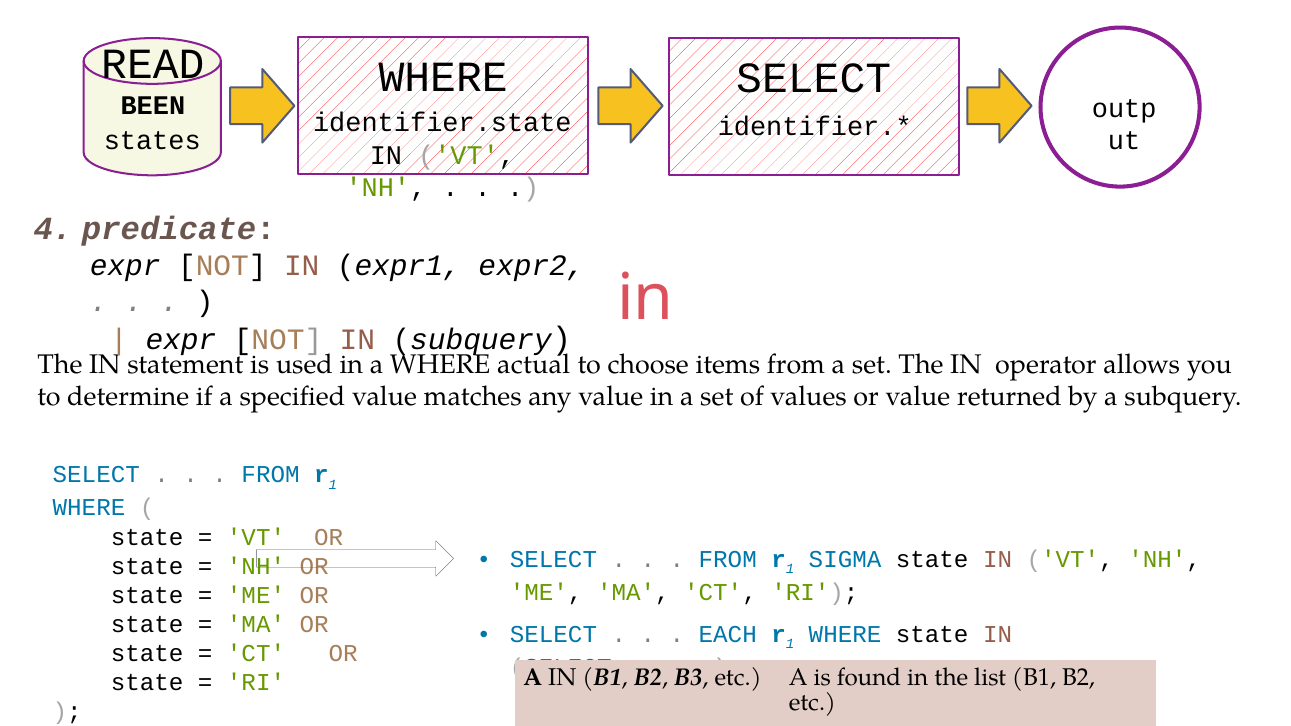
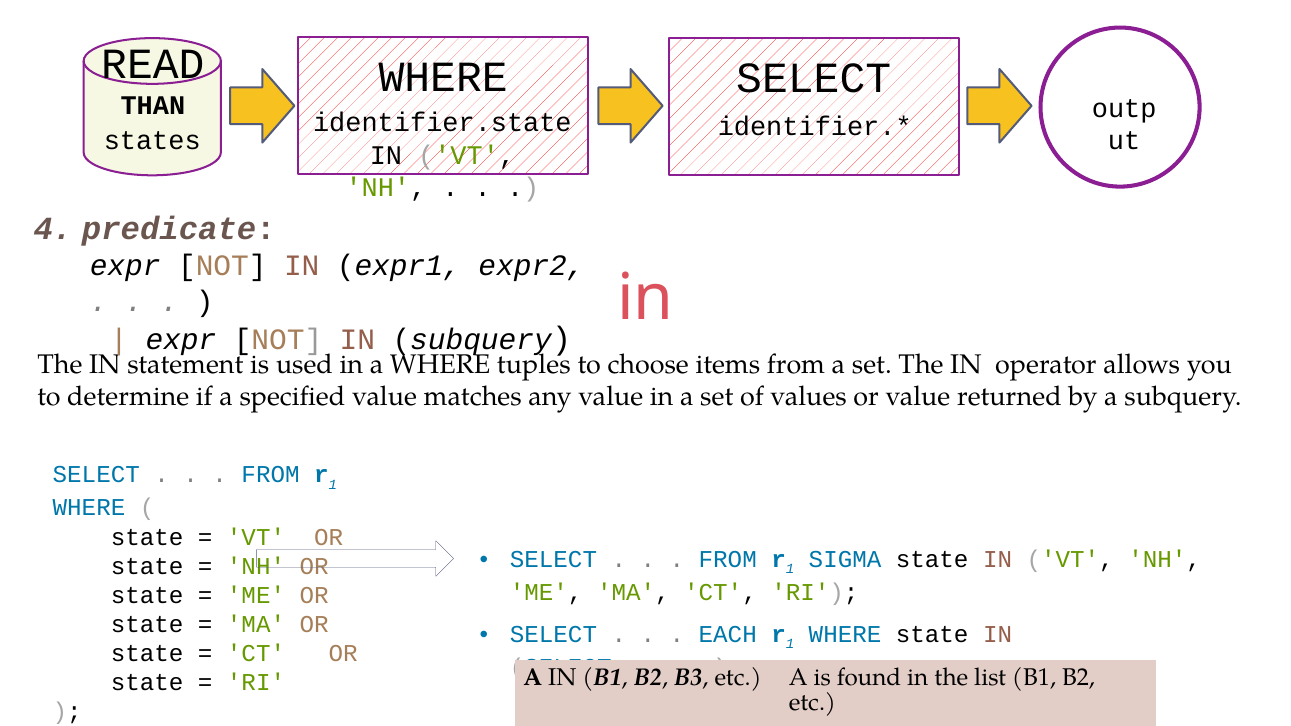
BEEN: BEEN -> THAN (153, 105)
actual: actual -> tuples (534, 365)
